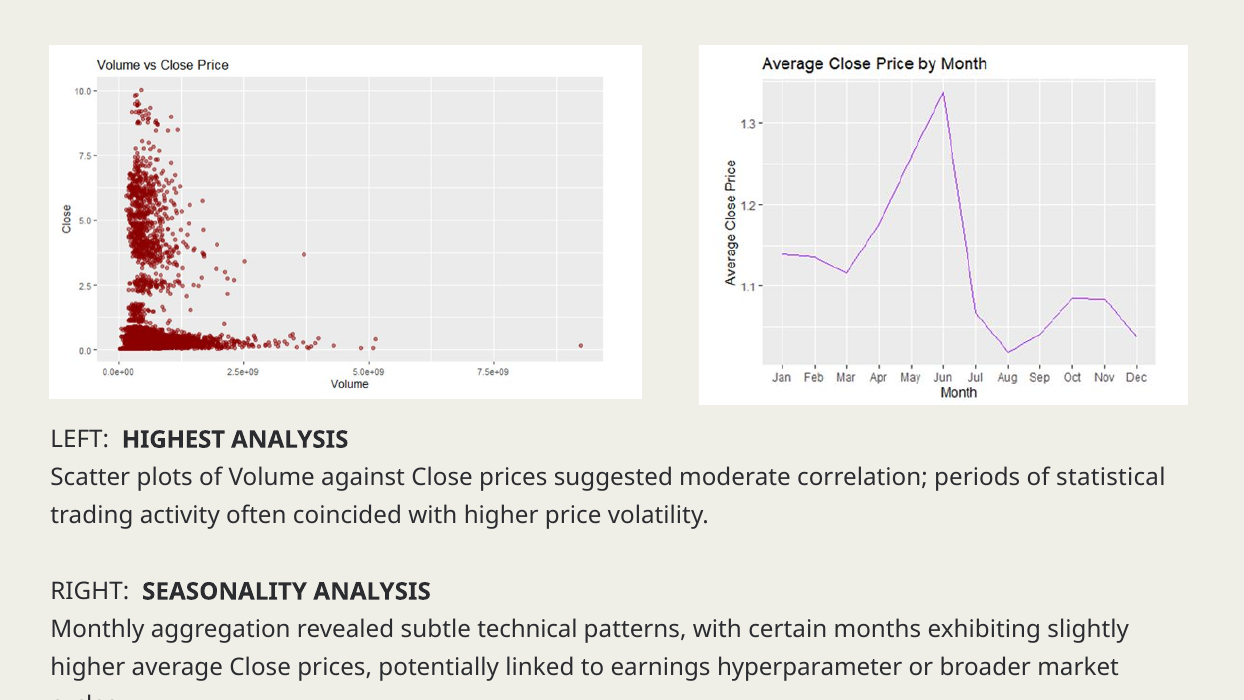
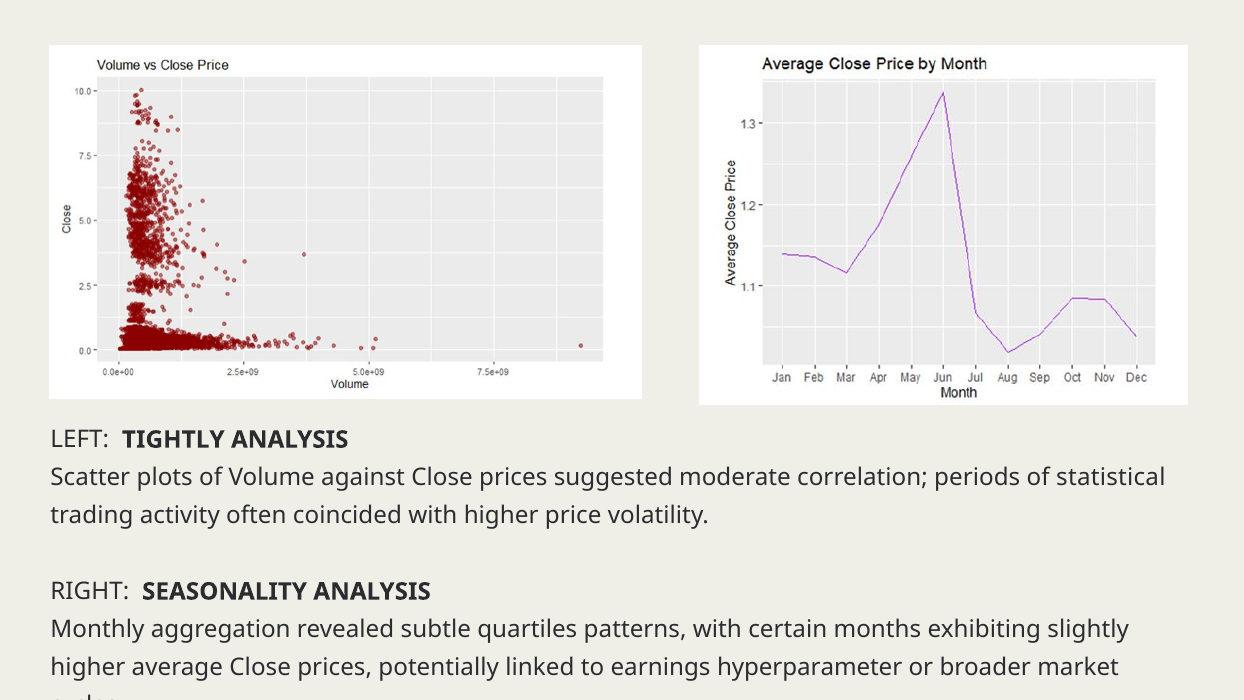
HIGHEST: HIGHEST -> TIGHTLY (173, 440)
technical: technical -> quartiles (527, 629)
